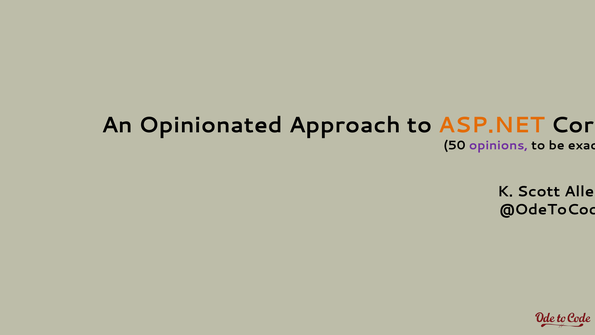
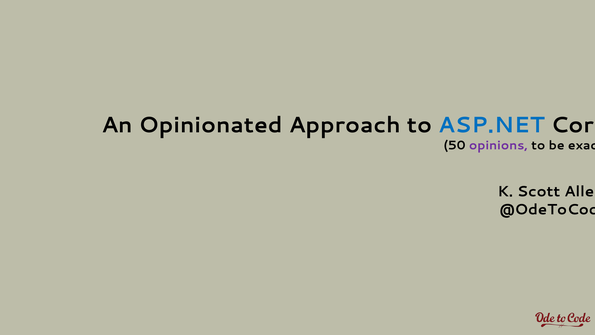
ASP.NET colour: orange -> blue (491, 125)
